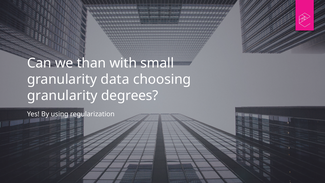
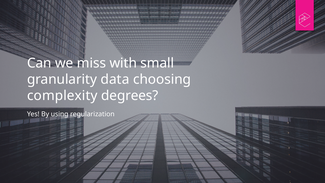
than: than -> miss (91, 63)
granularity: granularity -> complexity (62, 95)
